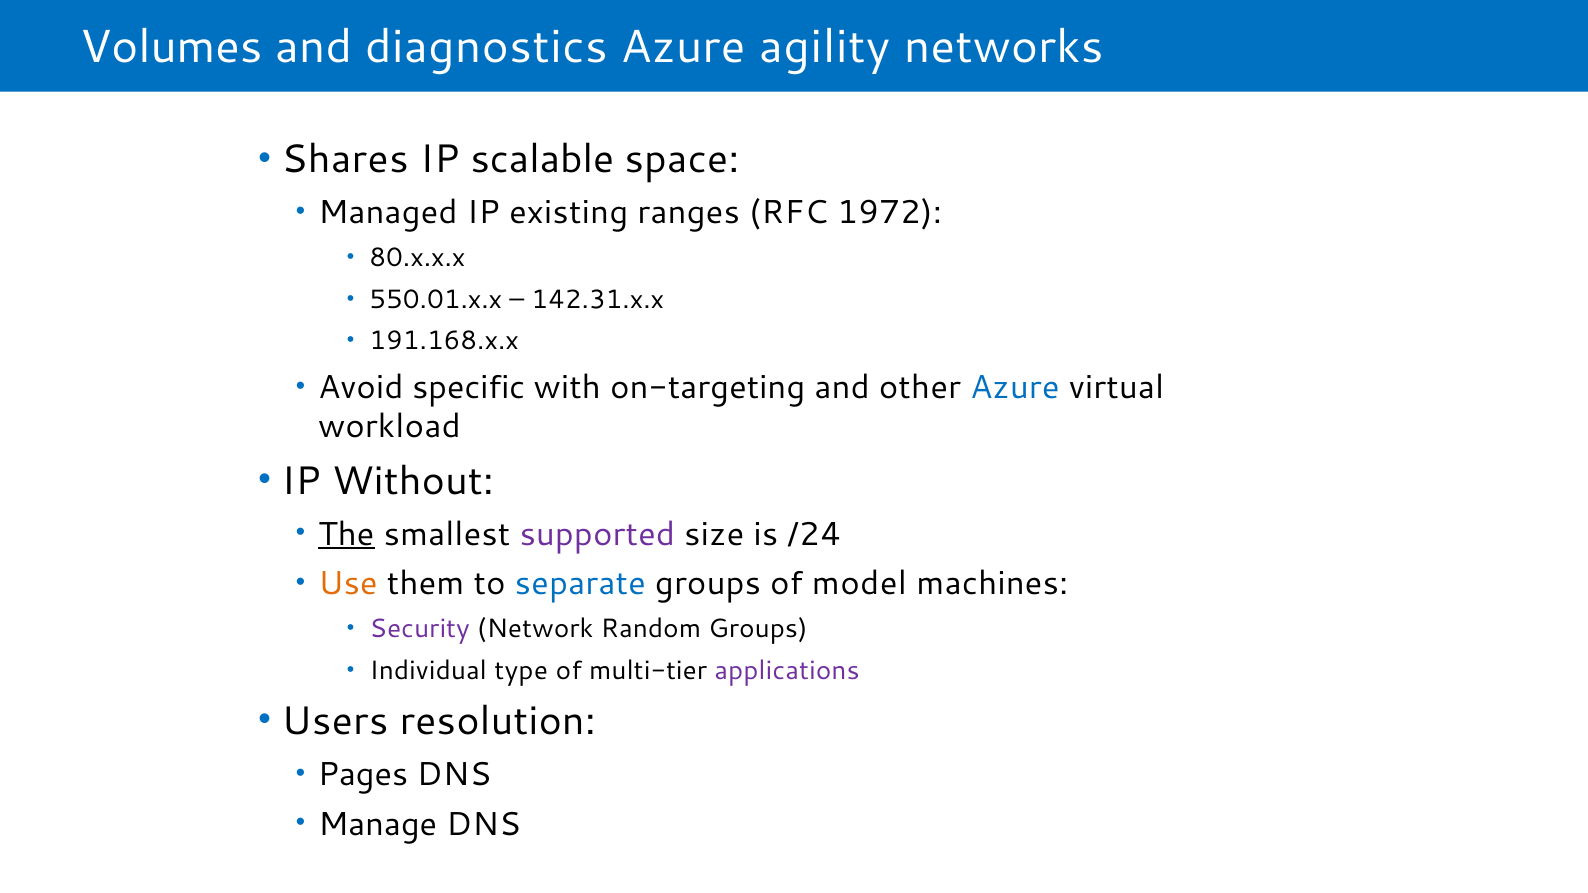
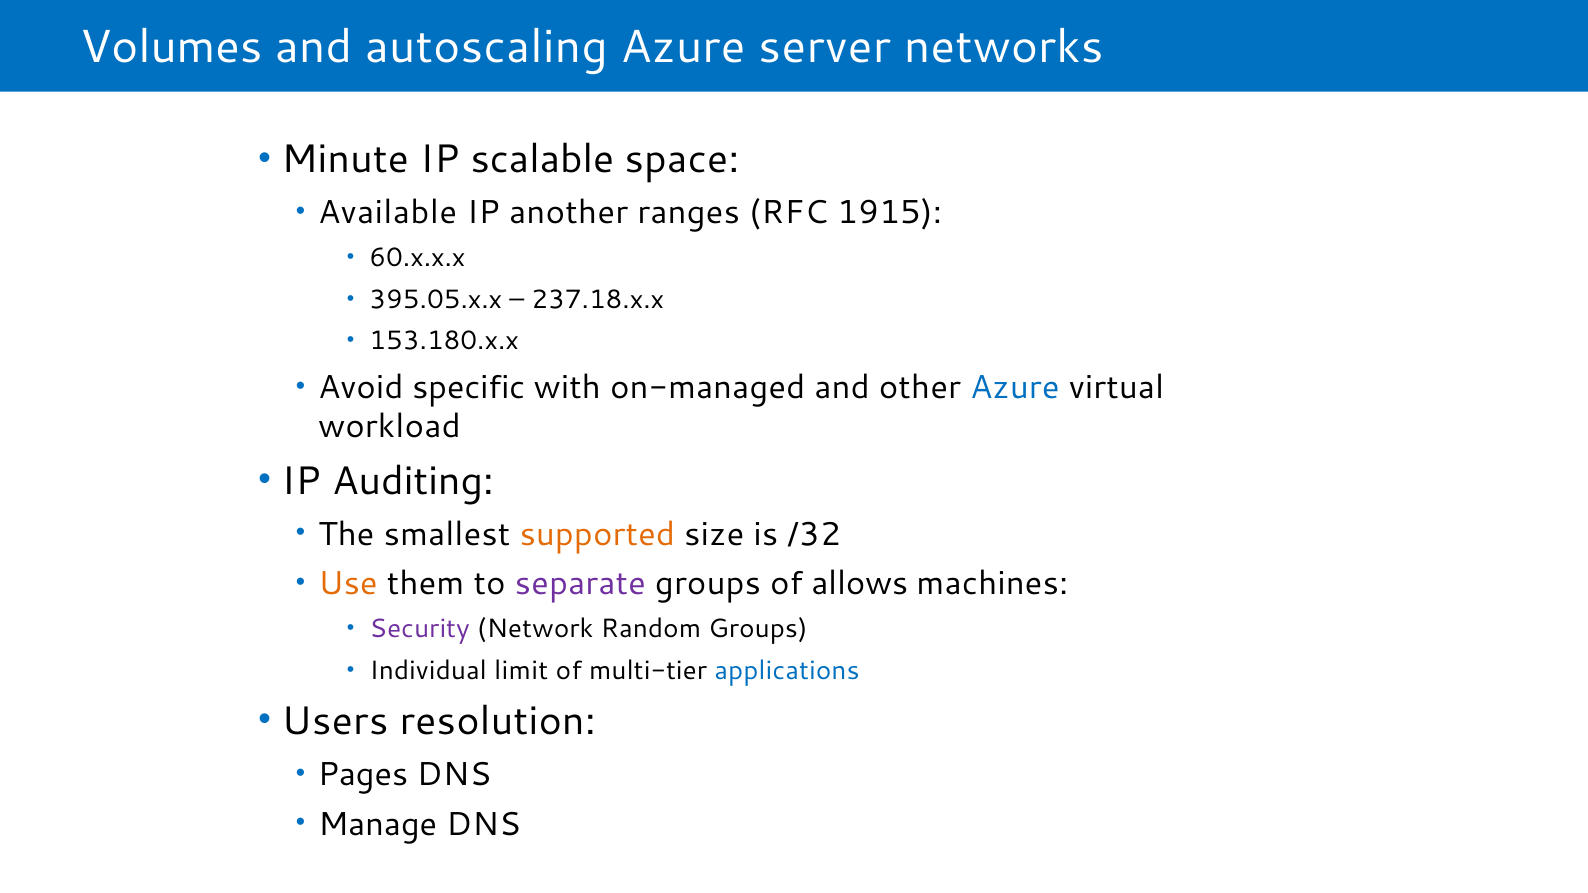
diagnostics: diagnostics -> autoscaling (486, 47)
agility: agility -> server (825, 47)
Shares: Shares -> Minute (345, 160)
Managed: Managed -> Available (388, 213)
existing: existing -> another (569, 213)
1972: 1972 -> 1915 (890, 213)
80.x.x.x: 80.x.x.x -> 60.x.x.x (417, 258)
550.01.x.x: 550.01.x.x -> 395.05.x.x (436, 300)
142.31.x.x: 142.31.x.x -> 237.18.x.x (598, 300)
191.168.x.x: 191.168.x.x -> 153.180.x.x (444, 341)
on-targeting: on-targeting -> on-managed (708, 387)
Without: Without -> Auditing (413, 481)
The underline: present -> none (346, 534)
supported colour: purple -> orange (597, 534)
/24: /24 -> /32 (814, 534)
separate colour: blue -> purple (580, 584)
model: model -> allows (860, 584)
type: type -> limit (521, 671)
applications colour: purple -> blue (787, 671)
